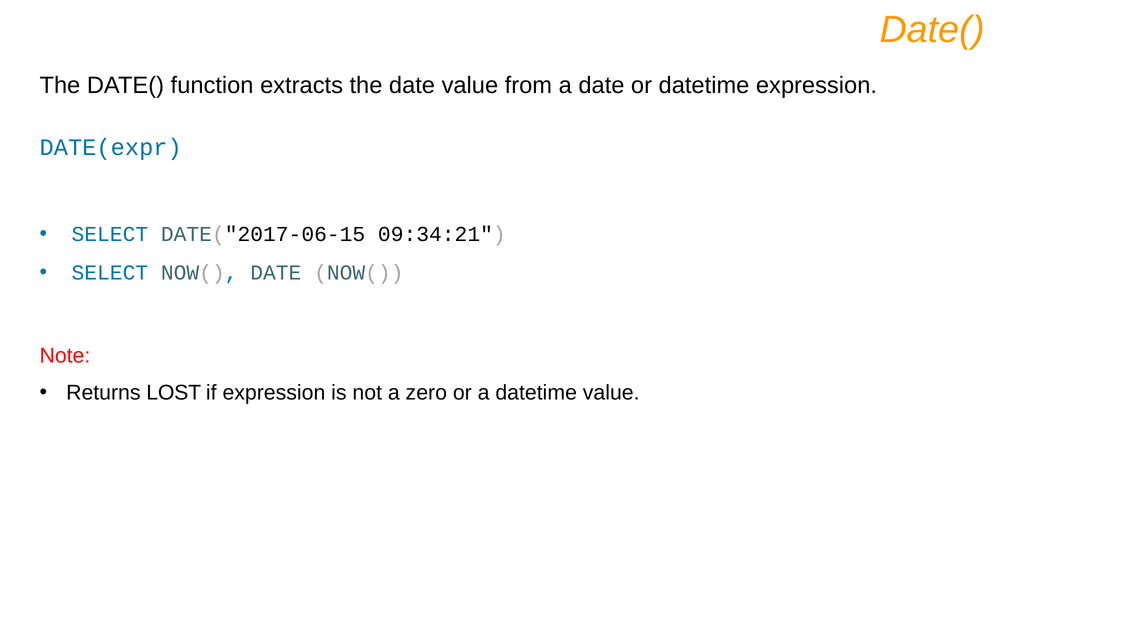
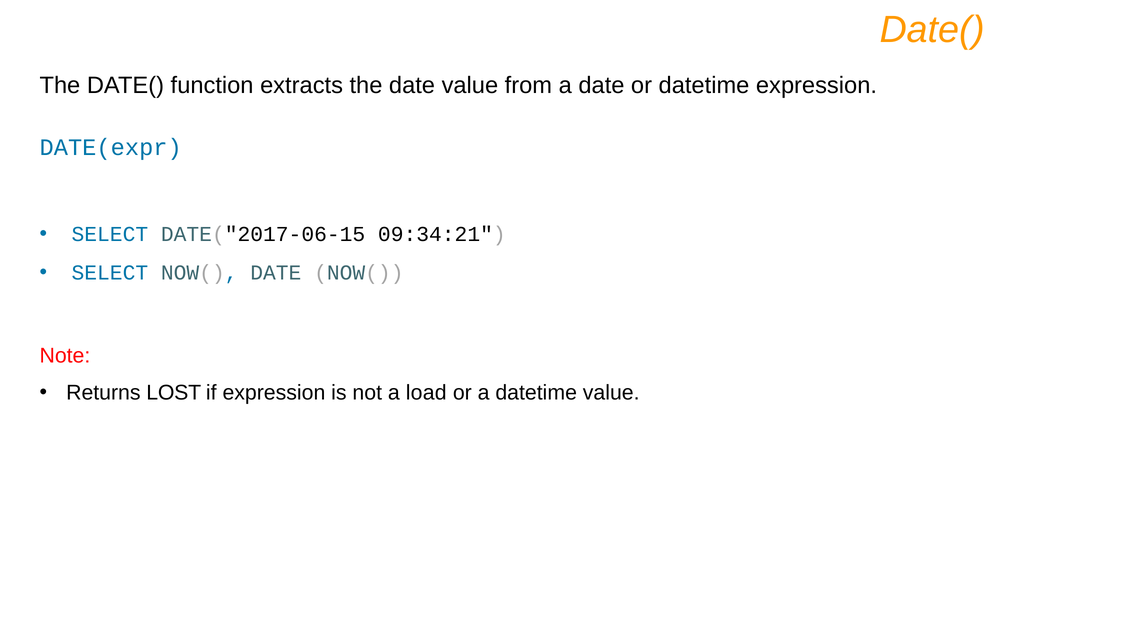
zero: zero -> load (426, 392)
